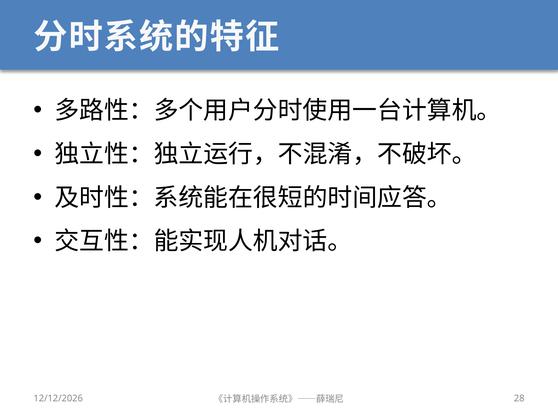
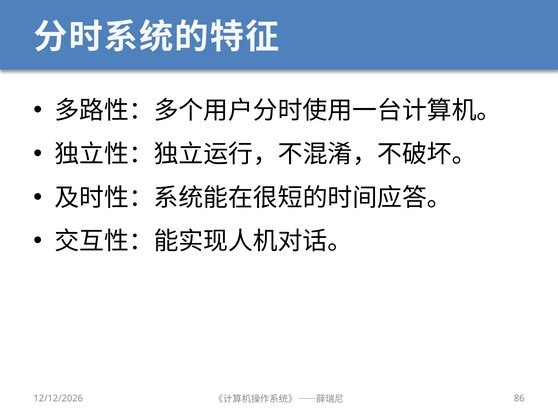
28: 28 -> 86 (519, 399)
